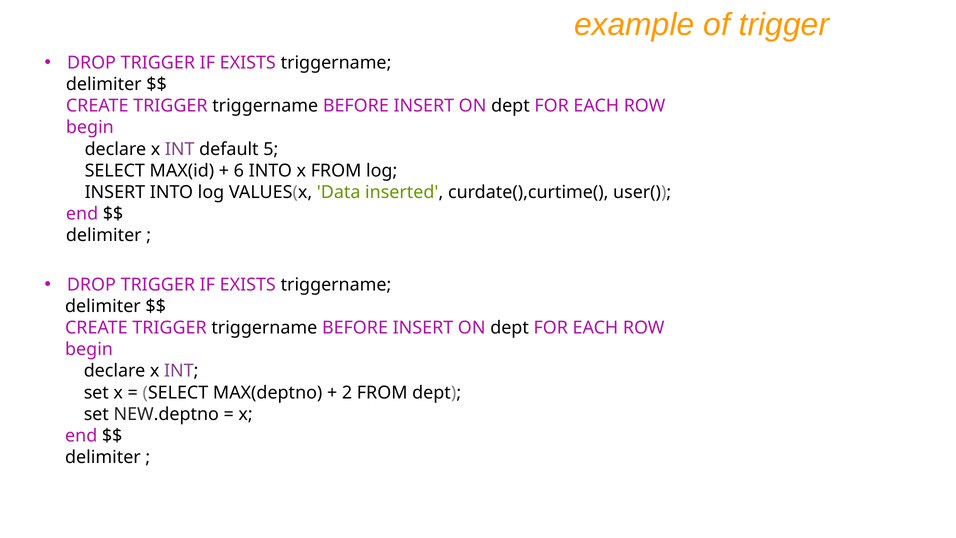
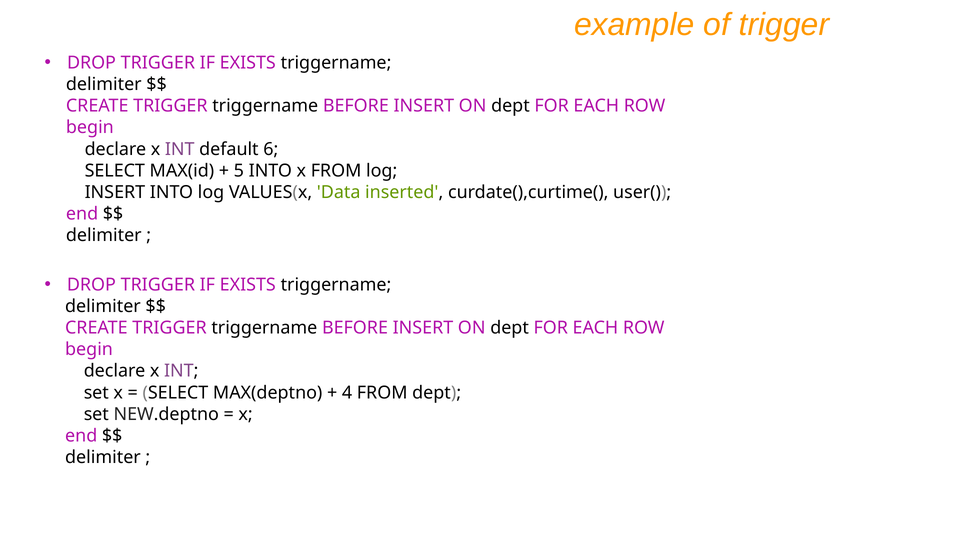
5: 5 -> 6 (271, 149)
6: 6 -> 5 (239, 171)
2: 2 -> 4 (347, 392)
